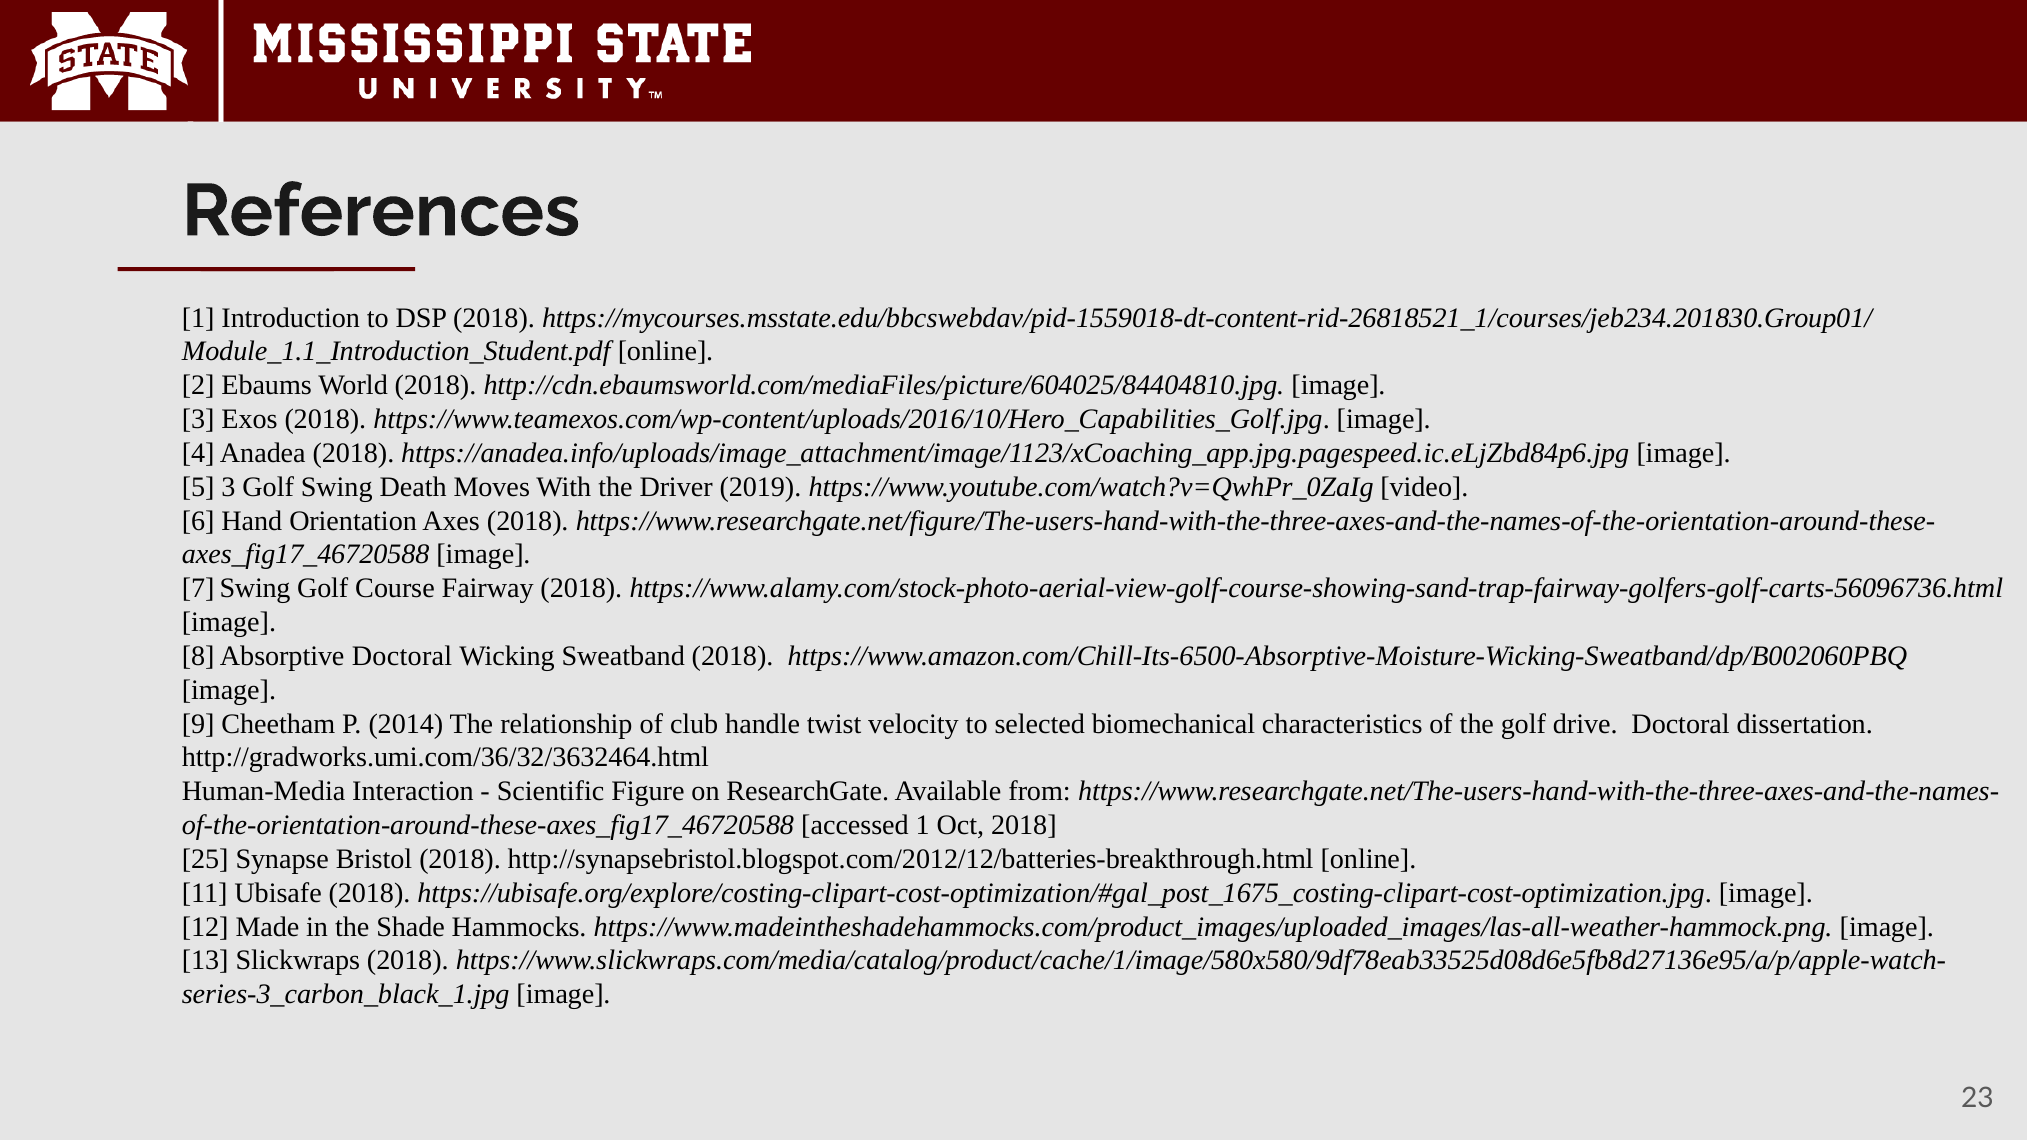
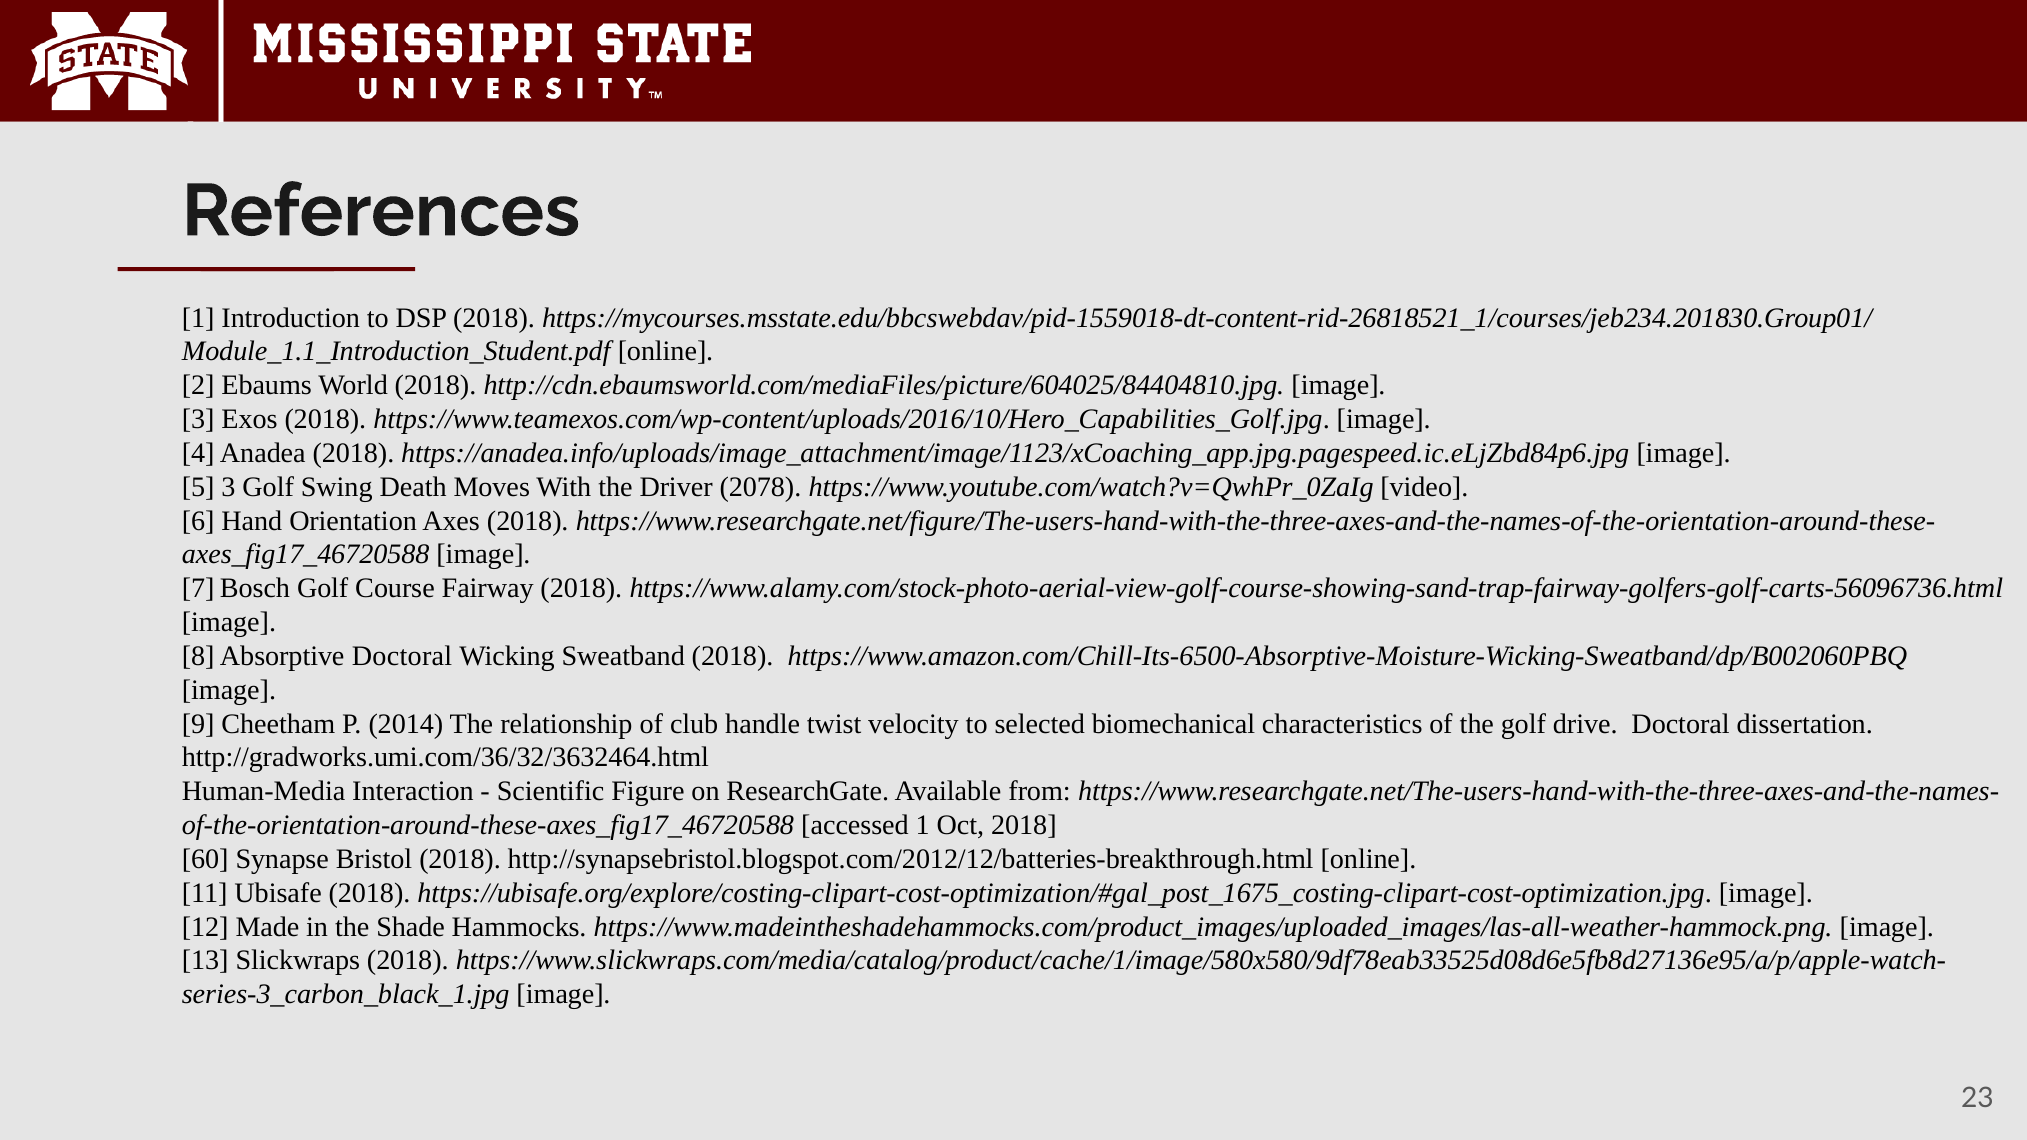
2019: 2019 -> 2078 (760, 487)
7 Swing: Swing -> Bosch (255, 589)
25: 25 -> 60 (205, 859)
